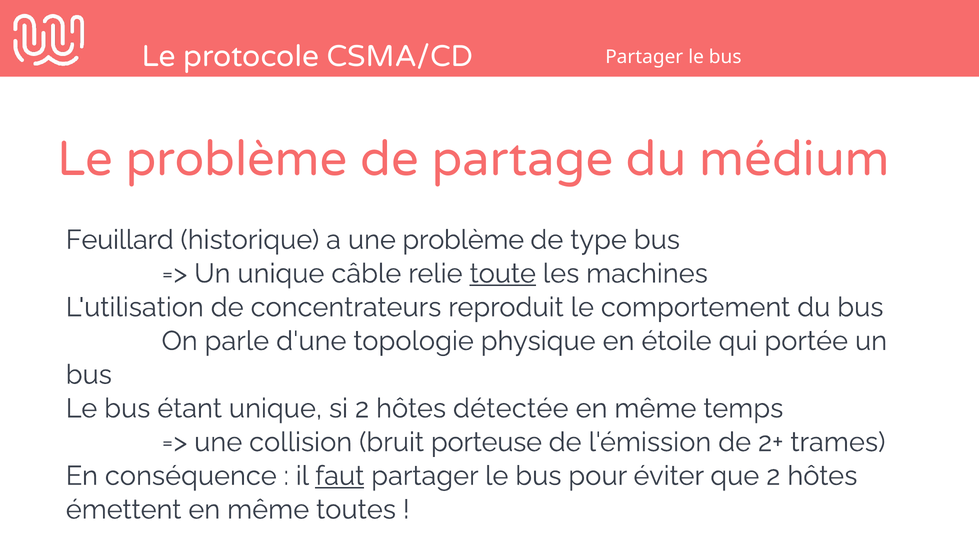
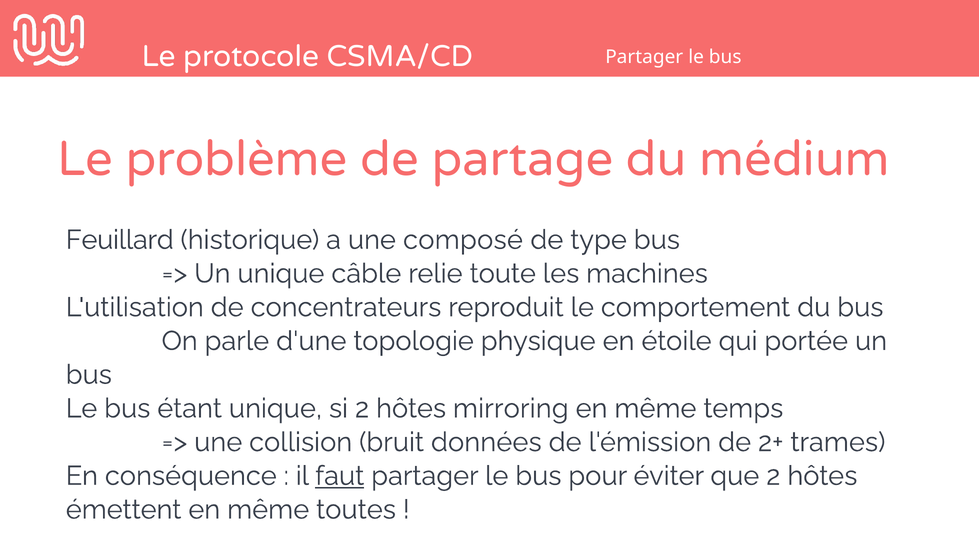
une problème: problème -> composé (463, 240)
toute underline: present -> none (503, 274)
détectée: détectée -> mirroring (511, 409)
porteuse: porteuse -> données (486, 443)
